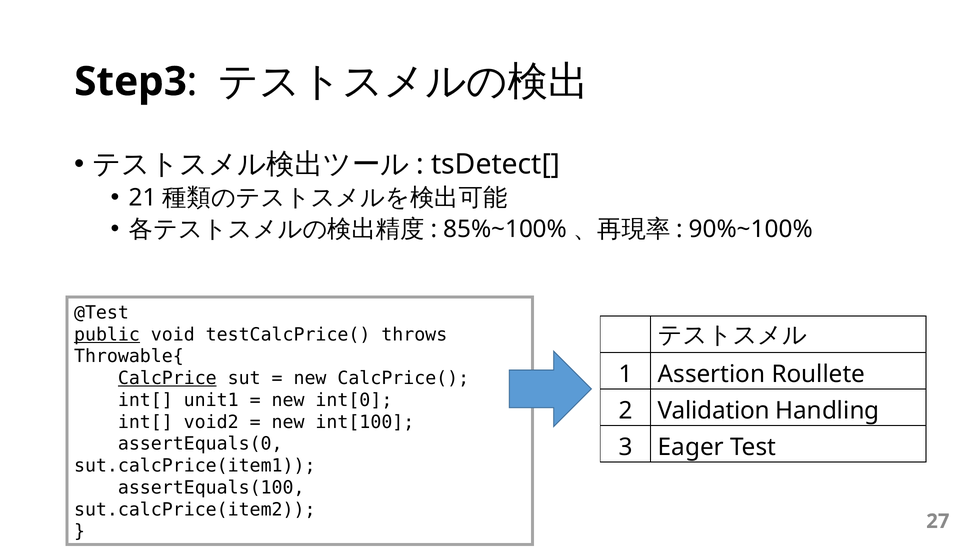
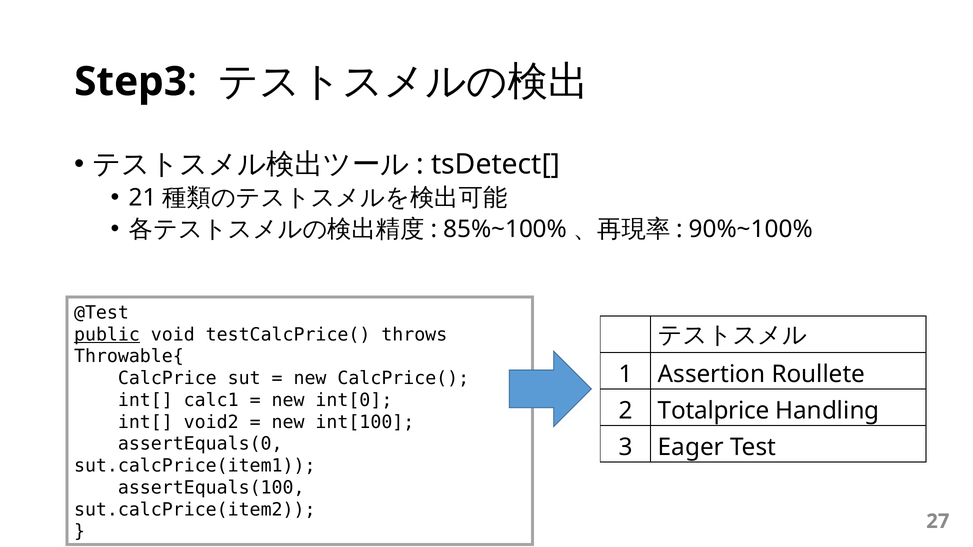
CalcPrice underline: present -> none (167, 378)
unit1: unit1 -> calc1 (211, 400)
Validation: Validation -> Totalprice (714, 411)
